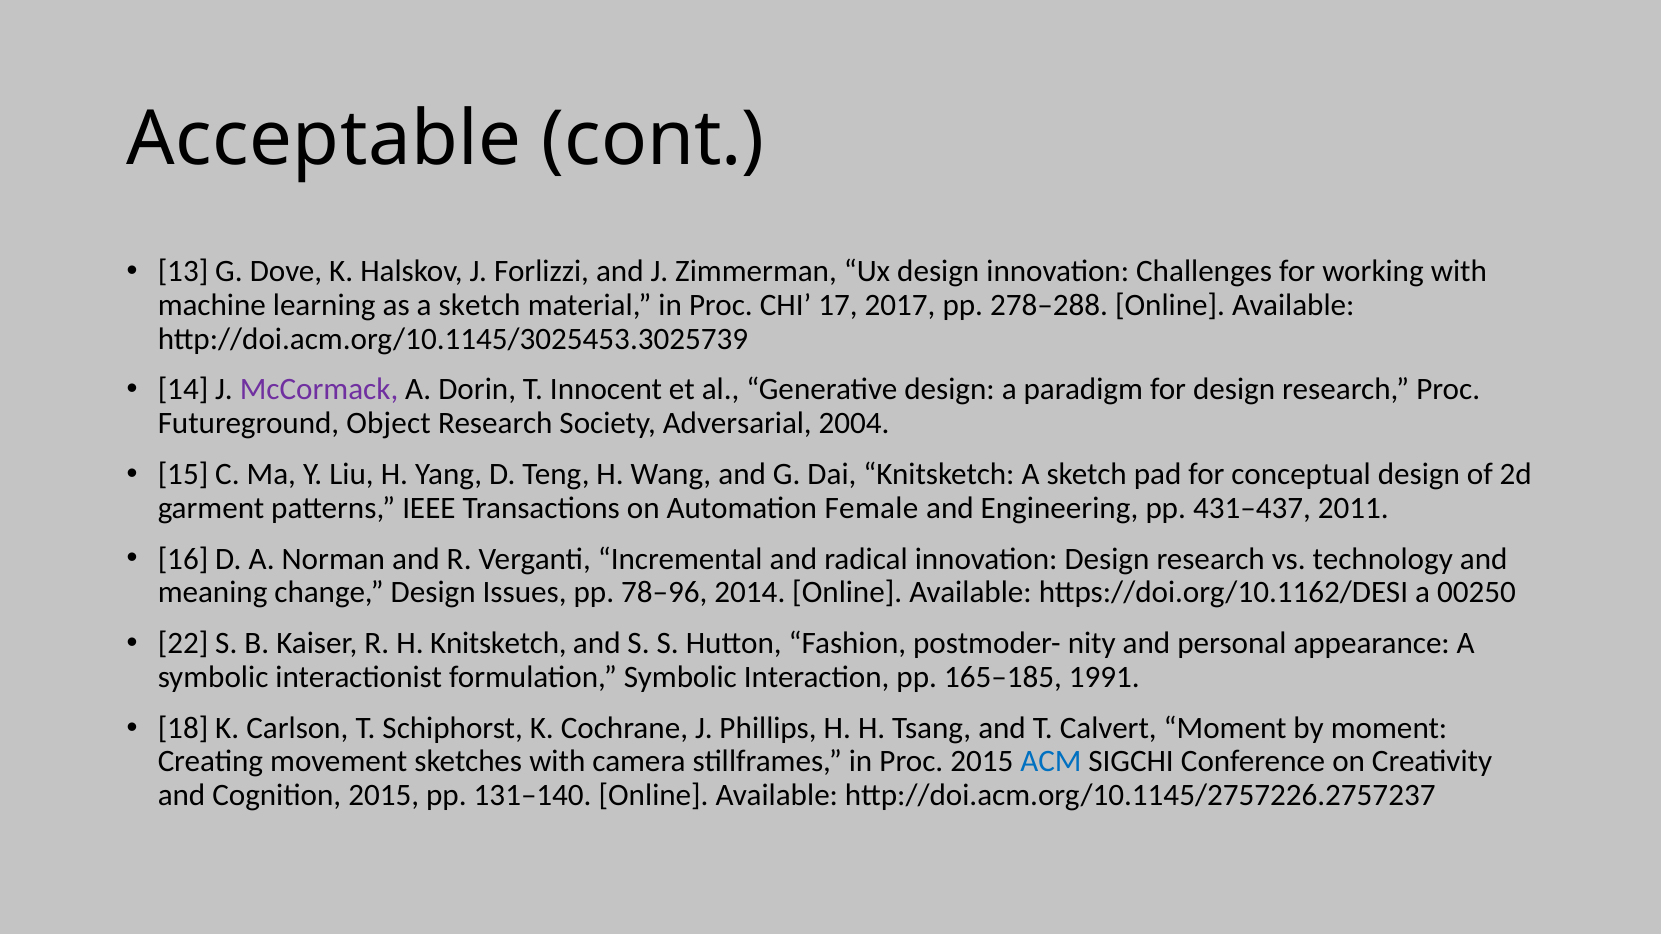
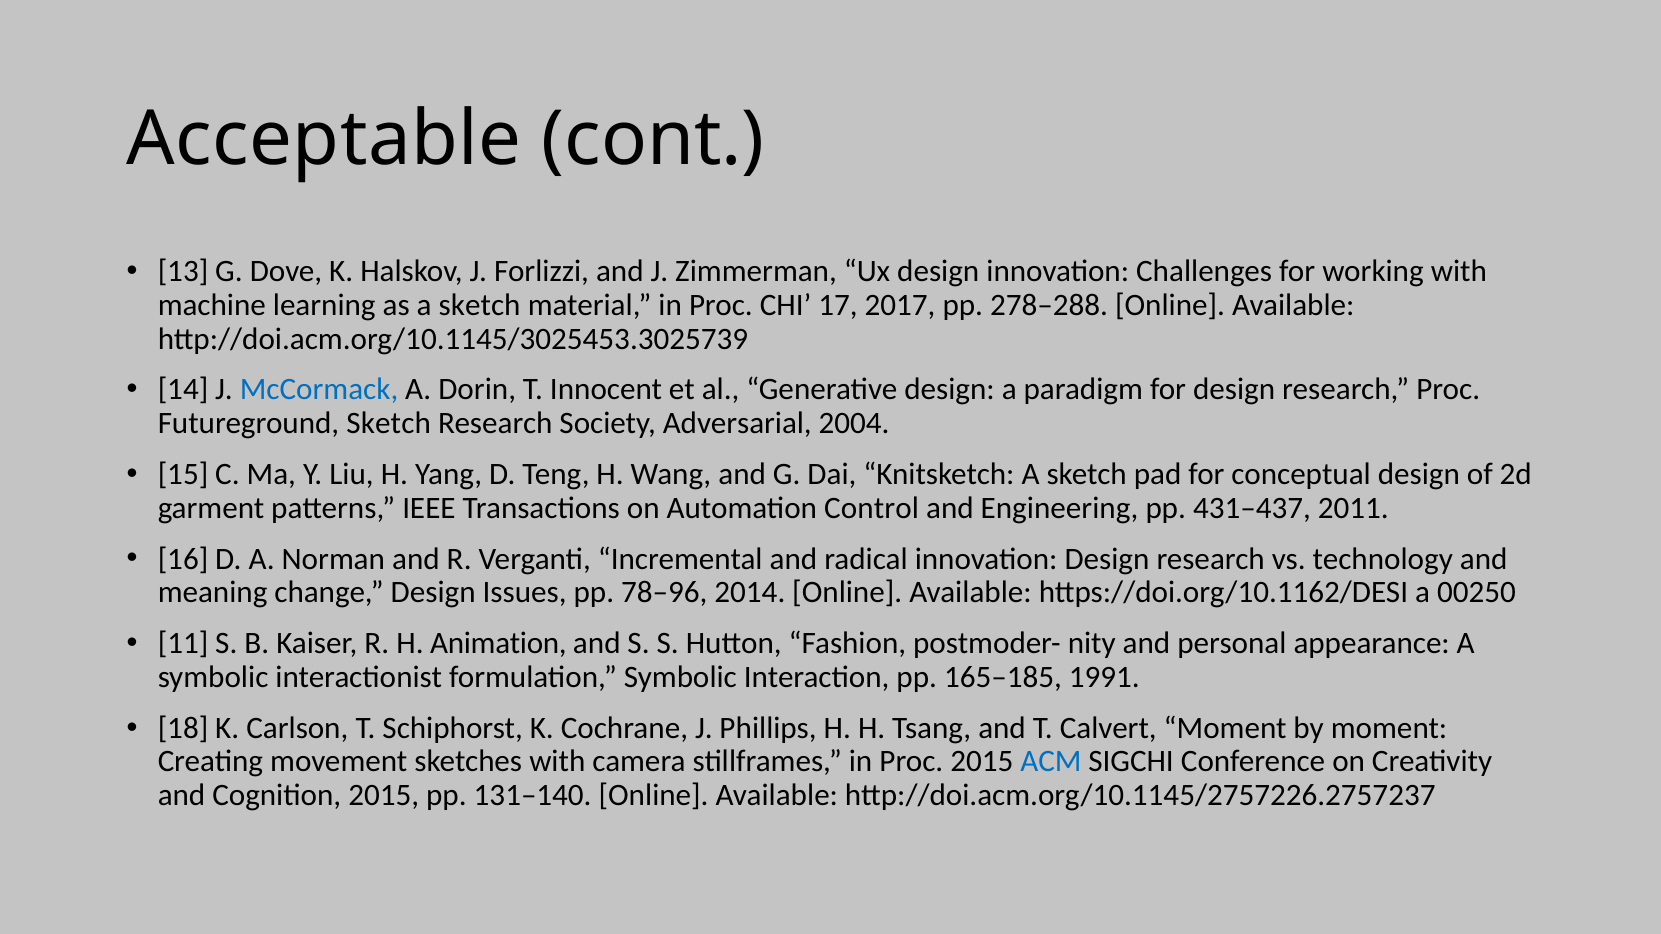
McCormack colour: purple -> blue (319, 390)
Futureground Object: Object -> Sketch (389, 423)
Female: Female -> Control (872, 508)
22: 22 -> 11 (183, 644)
H Knitsketch: Knitsketch -> Animation (498, 644)
